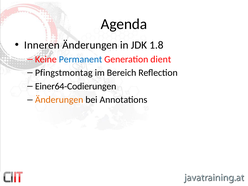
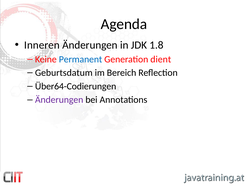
Pfingstmontag: Pfingstmontag -> Geburtsdatum (64, 73)
Einer64-Codierungen: Einer64-Codierungen -> Über64-Codierungen (76, 86)
Änderungen colour: orange -> purple (59, 100)
